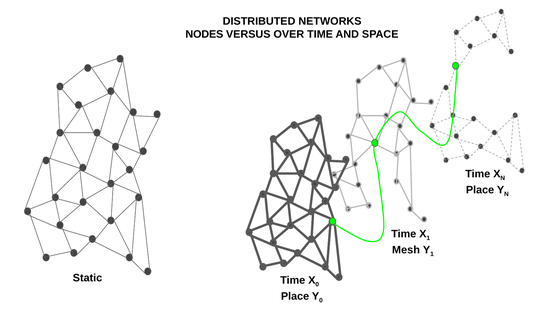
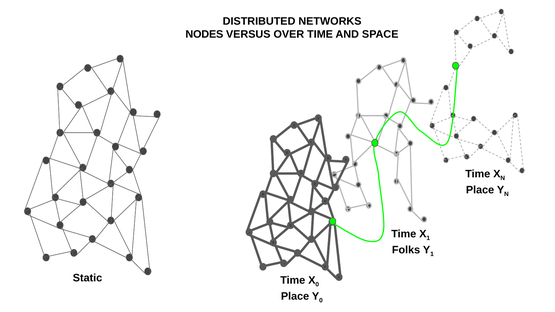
Mesh: Mesh -> Folks (406, 250)
